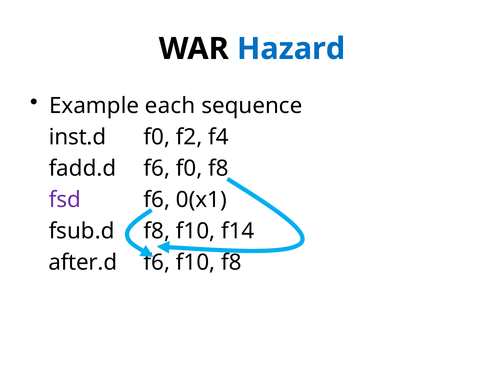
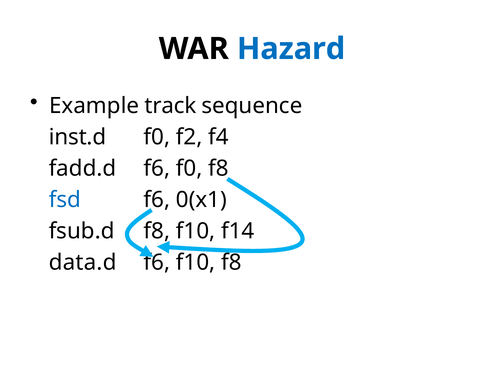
each: each -> track (170, 106)
fsd colour: purple -> blue (65, 200)
after.d: after.d -> data.d (83, 263)
